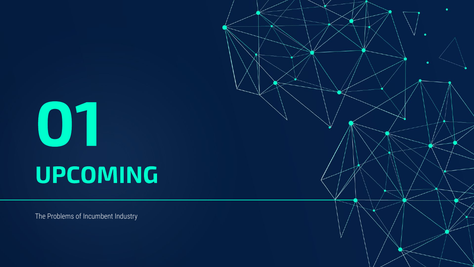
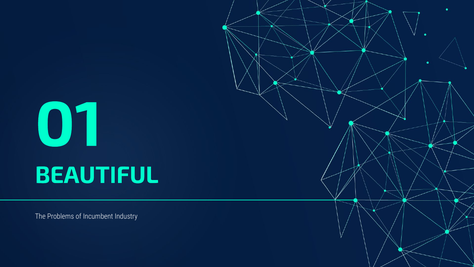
UPCOMING: UPCOMING -> BEAUTIFUL (97, 175)
